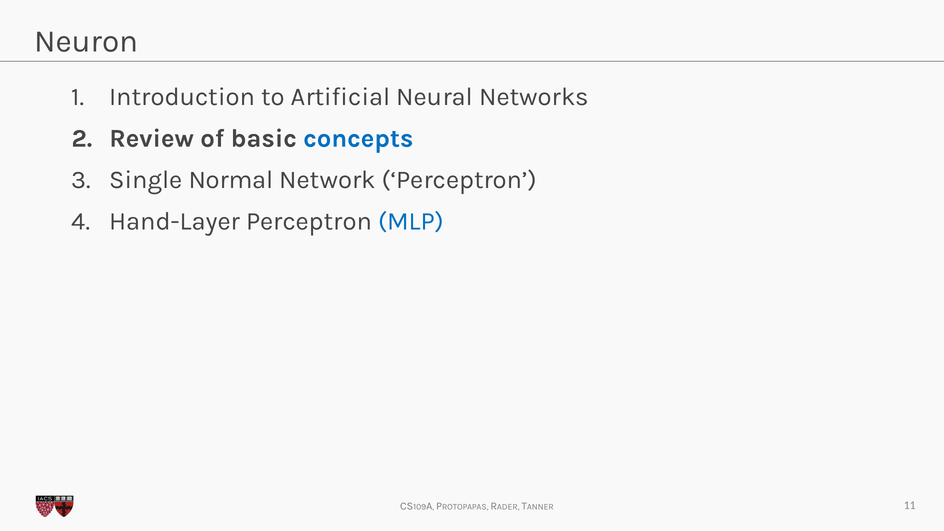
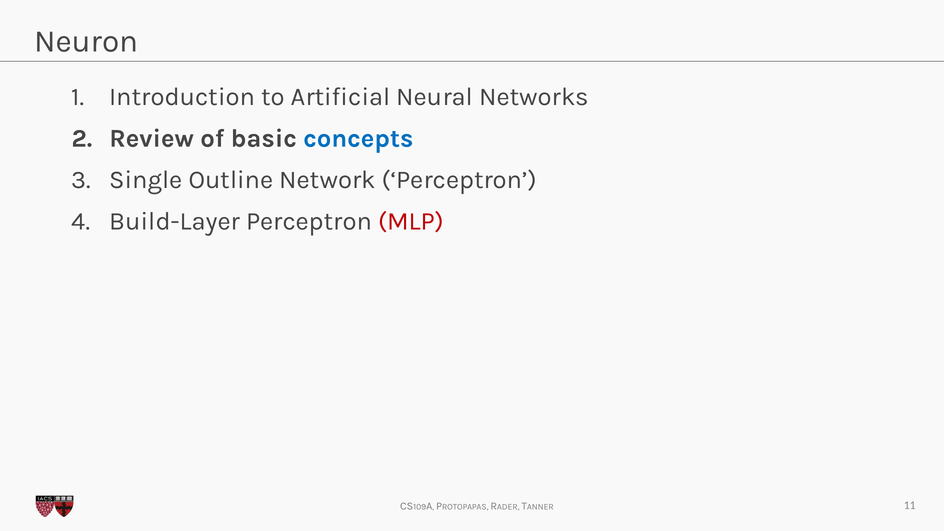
Normal: Normal -> Outline (231, 180)
Hand-Layer: Hand-Layer -> Build-Layer (175, 221)
MLP colour: blue -> red (411, 221)
